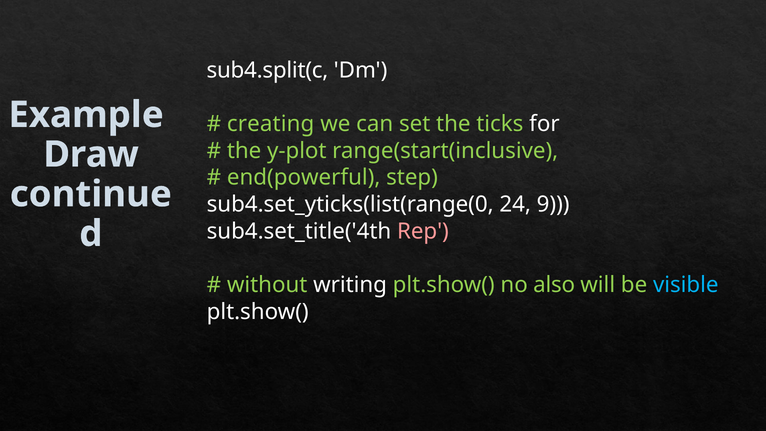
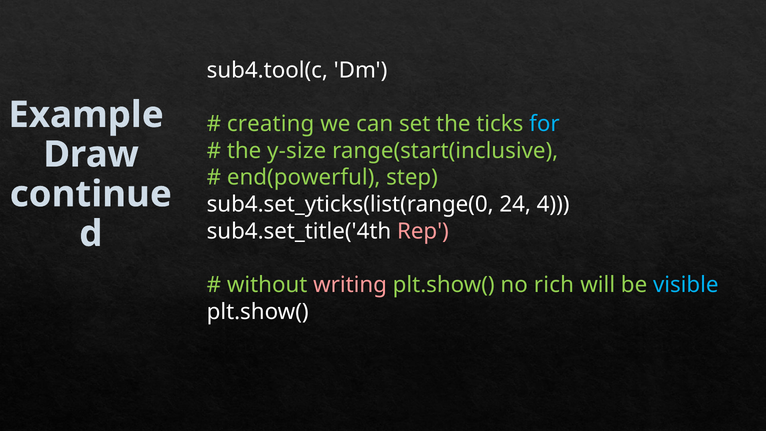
sub4.split(c: sub4.split(c -> sub4.tool(c (267, 70)
for colour: white -> light blue (544, 124)
y-plot: y-plot -> y-size (297, 151)
9: 9 -> 4 (553, 204)
writing colour: white -> pink (350, 285)
also: also -> rich (554, 285)
